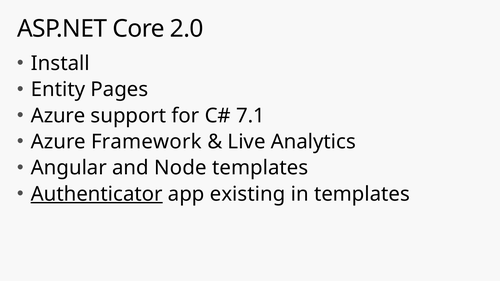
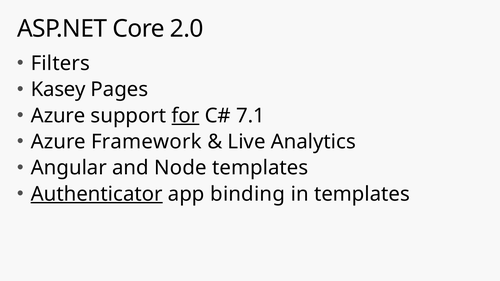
Install: Install -> Filters (60, 63)
Entity: Entity -> Kasey (58, 90)
for underline: none -> present (186, 116)
existing: existing -> binding (248, 194)
